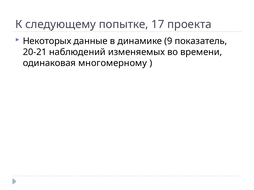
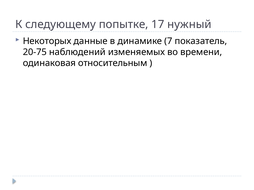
проекта: проекта -> нужный (189, 24)
9: 9 -> 7 (168, 41)
20-21: 20-21 -> 20-75 (35, 52)
многомерному: многомерному -> относительным (113, 63)
